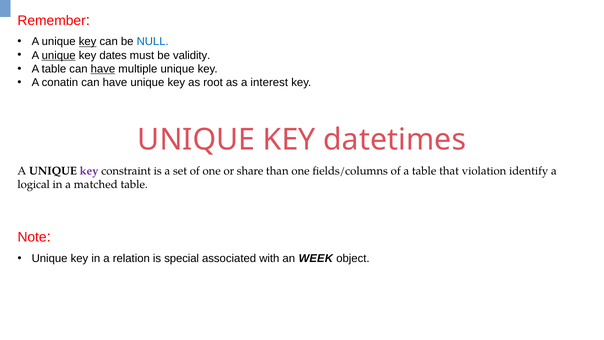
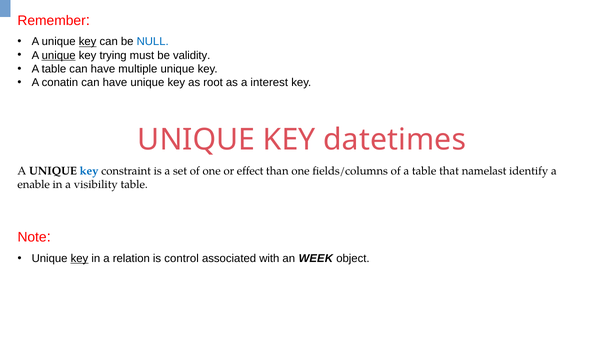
dates: dates -> trying (113, 55)
have underline: present -> none (103, 69)
key colour: purple -> blue (89, 171)
share: share -> effect (250, 171)
violation: violation -> namelast (484, 171)
logical: logical -> enable (34, 184)
matched: matched -> visibility (96, 184)
key underline: none -> present (79, 258)
special: special -> control (182, 258)
